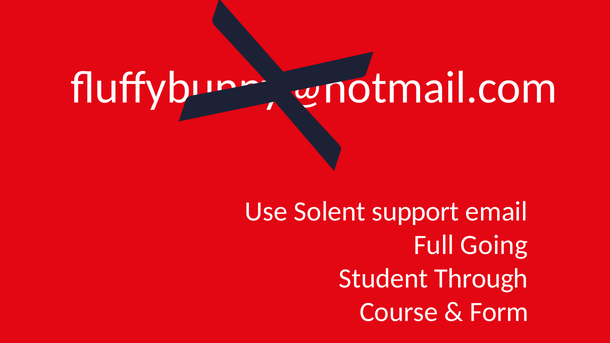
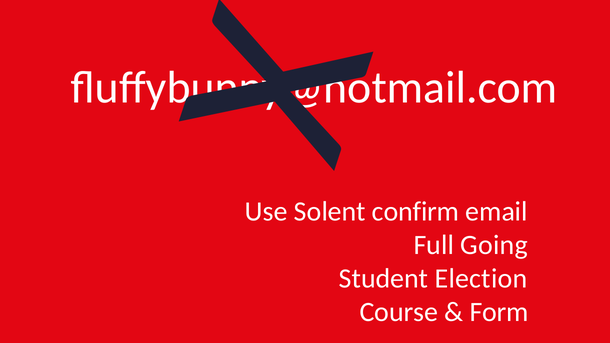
support: support -> confirm (416, 211)
Through: Through -> Election (481, 279)
